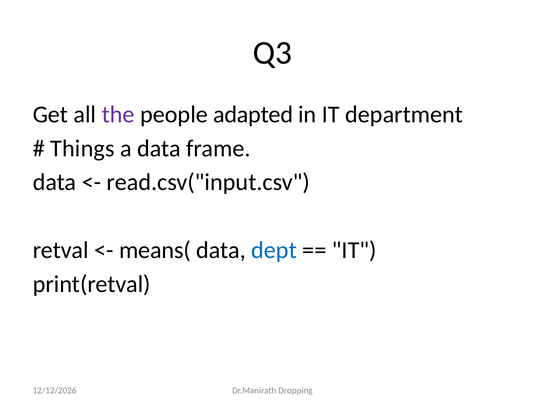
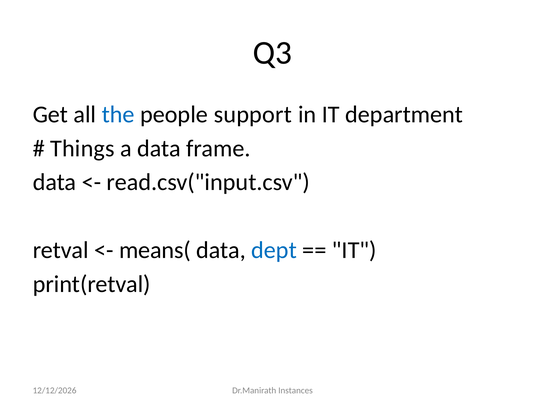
the colour: purple -> blue (118, 114)
adapted: adapted -> support (253, 114)
Dropping: Dropping -> Instances (295, 390)
